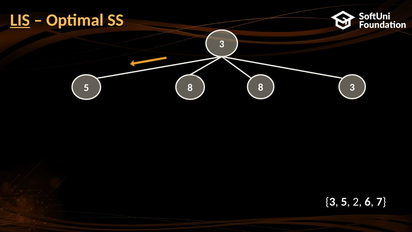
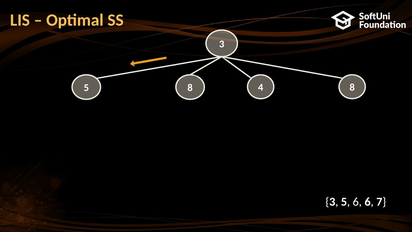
LIS underline: present -> none (20, 20)
5 8: 8 -> 4 (261, 87)
8 3: 3 -> 8 (352, 87)
5 2: 2 -> 6 (357, 202)
